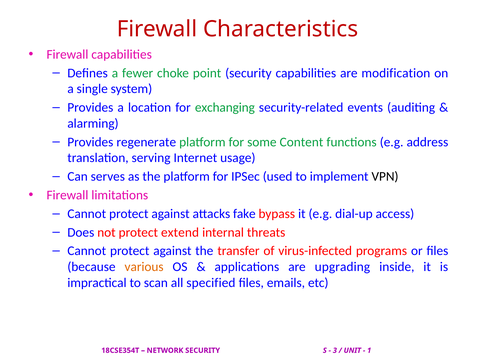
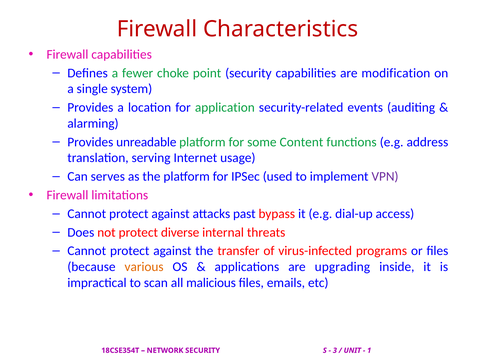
exchanging: exchanging -> application (225, 107)
regenerate: regenerate -> unreadable (146, 142)
VPN colour: black -> purple (385, 176)
fake: fake -> past (244, 214)
extend: extend -> diverse (180, 232)
specified: specified -> malicious (211, 283)
